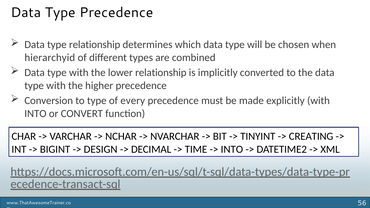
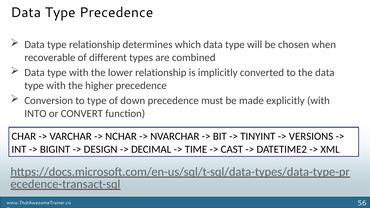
hierarchyid: hierarchyid -> recoverable (50, 57)
every: every -> down (133, 101)
CREATING: CREATING -> VERSIONS (311, 136)
INTO: INTO -> CAST (232, 149)
